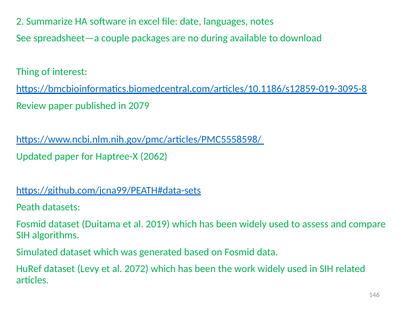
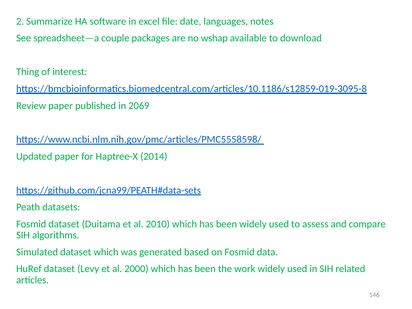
during: during -> wshap (214, 38)
2079: 2079 -> 2069 (139, 106)
2062: 2062 -> 2014 (154, 156)
2019: 2019 -> 2010 (158, 224)
2072: 2072 -> 2000 (136, 269)
